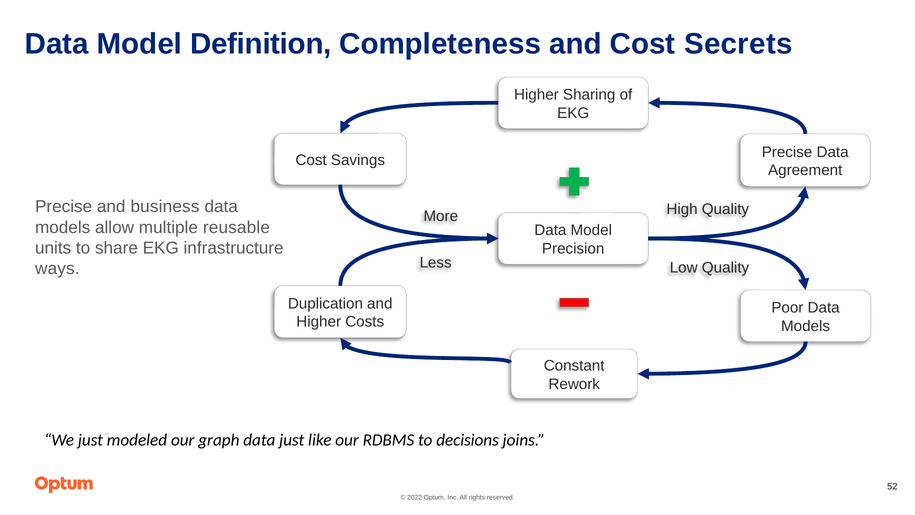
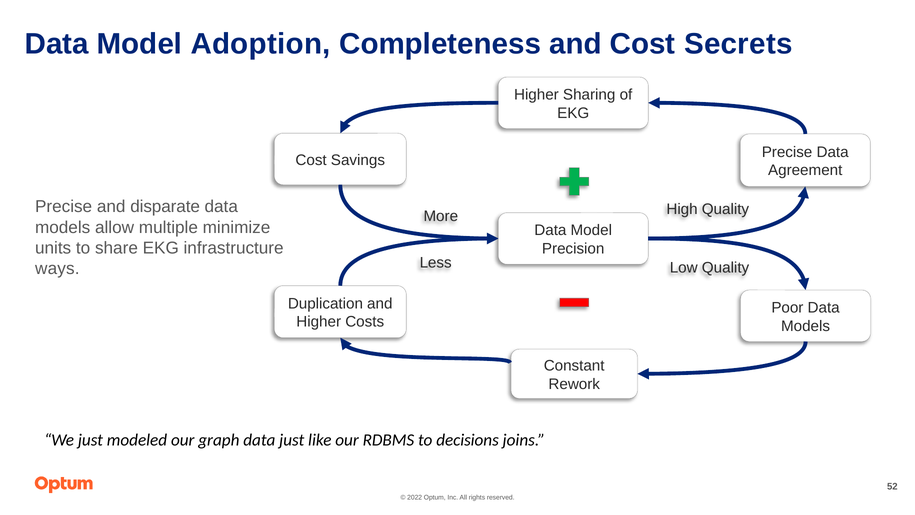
Definition: Definition -> Adoption (261, 44)
business: business -> disparate (165, 207)
reusable: reusable -> minimize (237, 227)
